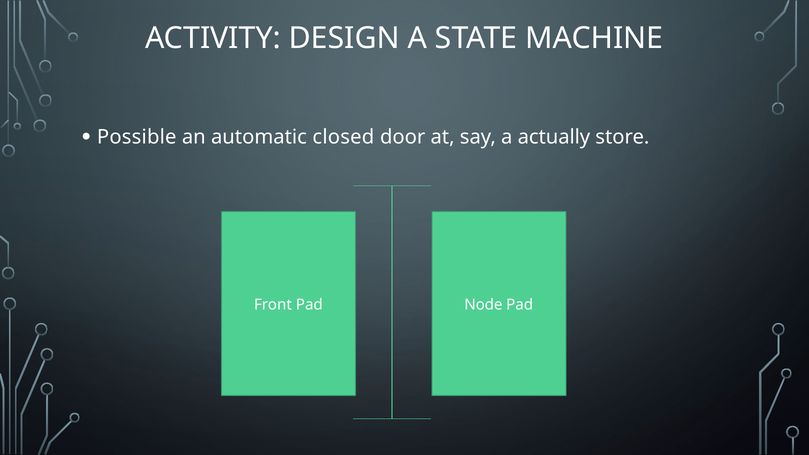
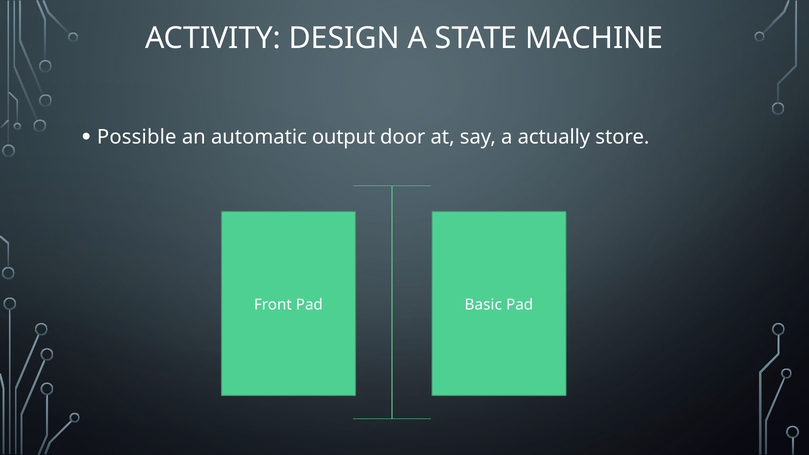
closed: closed -> output (344, 137)
Node: Node -> Basic (483, 305)
